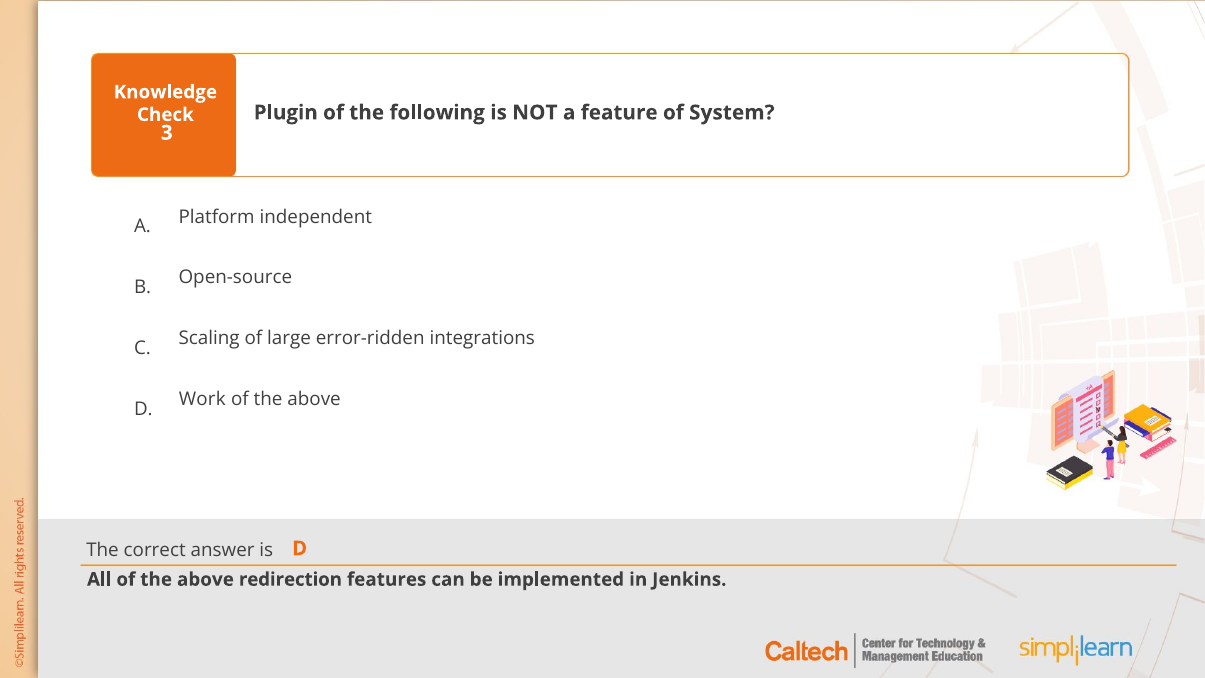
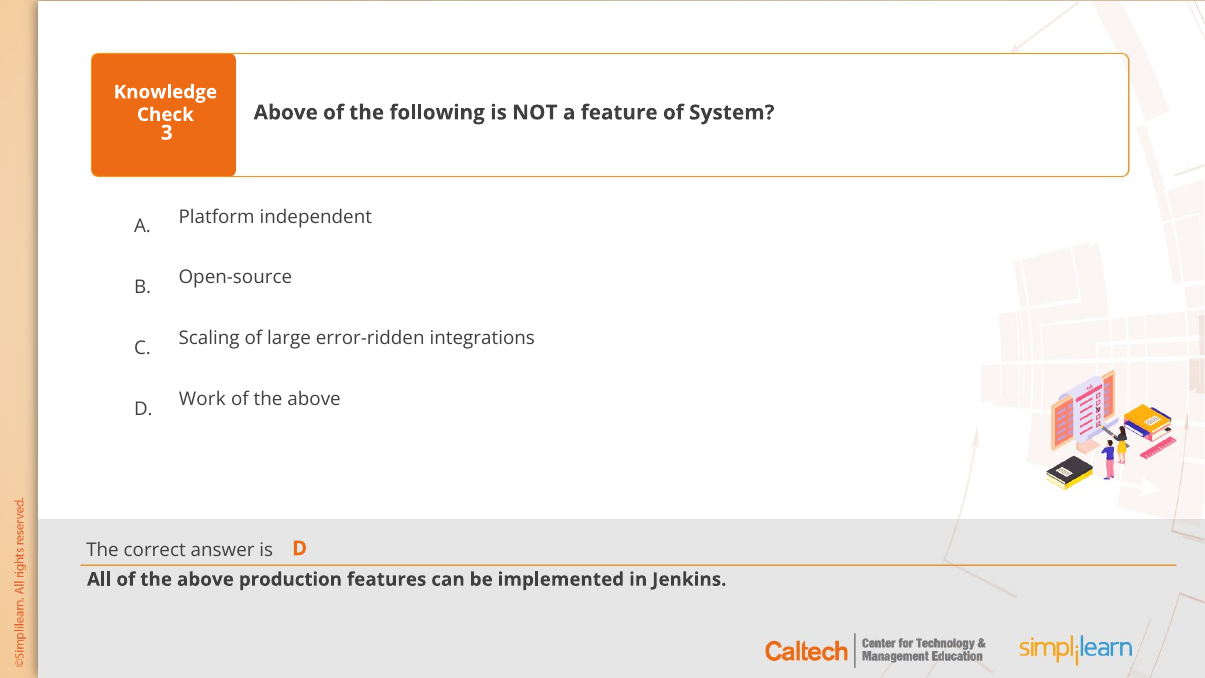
Plugin: Plugin -> Above (286, 113)
redirection: redirection -> production (290, 579)
